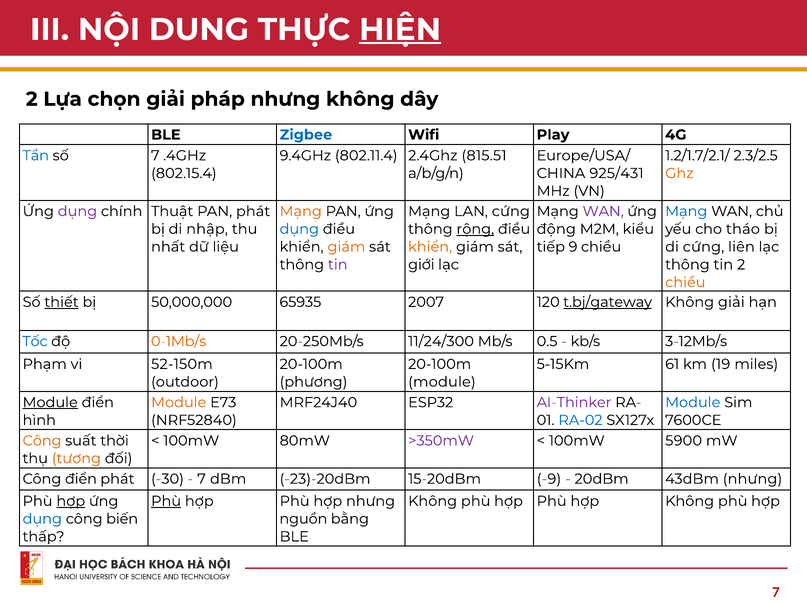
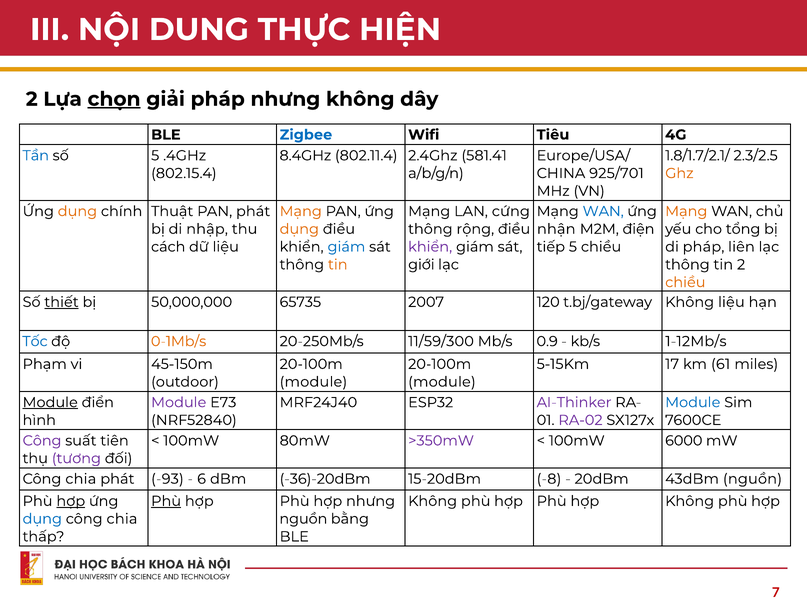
HIỆN underline: present -> none (400, 30)
chọn underline: none -> present (114, 99)
Play: Play -> Tiêu (553, 135)
số 7: 7 -> 5 (155, 156)
9.4GHz: 9.4GHz -> 8.4GHz (305, 156)
815.51: 815.51 -> 581.41 (484, 156)
1.2/1.7/2.1/: 1.2/1.7/2.1/ -> 1.8/1.7/2.1/ (697, 156)
925/431: 925/431 -> 925/701 (617, 173)
dụng colour: purple -> orange (77, 211)
WAN colour: purple -> blue (603, 211)
Mạng colour: blue -> orange (686, 211)
dụng colour: blue -> orange (299, 229)
rộng underline: present -> none (475, 229)
động: động -> nhận (556, 229)
kiểu: kiểu -> điện (638, 229)
tháo: tháo -> tổng (743, 229)
nhất: nhất -> cách (168, 247)
giám colour: orange -> blue (346, 247)
khiển colour: orange -> purple (430, 247)
tiếp 9: 9 -> 5 (573, 247)
di cứng: cứng -> pháp (704, 247)
tin colour: purple -> orange (338, 265)
65935: 65935 -> 65735 (300, 302)
t.bj/gateway underline: present -> none (608, 302)
Không giải: giải -> liệu (731, 302)
11/24/300: 11/24/300 -> 11/59/300 (441, 341)
0.5: 0.5 -> 0.9 (547, 341)
3-12Mb/s: 3-12Mb/s -> 1-12Mb/s (696, 341)
52-150m: 52-150m -> 45-150m (182, 364)
61: 61 -> 17 (672, 364)
19: 19 -> 61 (721, 364)
phương: phương -> module (313, 382)
Module colour: orange -> purple (179, 403)
RA-02 colour: blue -> purple (580, 420)
Công colour: orange -> purple (42, 441)
thời: thời -> tiên (115, 441)
5900: 5900 -> 6000 (684, 441)
tương colour: orange -> purple (76, 459)
điển: điển -> chia (81, 479)
-30: -30 -> -93 (167, 479)
7: 7 -> 6 (202, 479)
-23)-20dBm: -23)-20dBm -> -36)-20dBm (325, 479)
-9: -9 -> -8 (549, 479)
43dBm nhưng: nhưng -> nguồn (752, 479)
biến: biến -> chia (122, 519)
